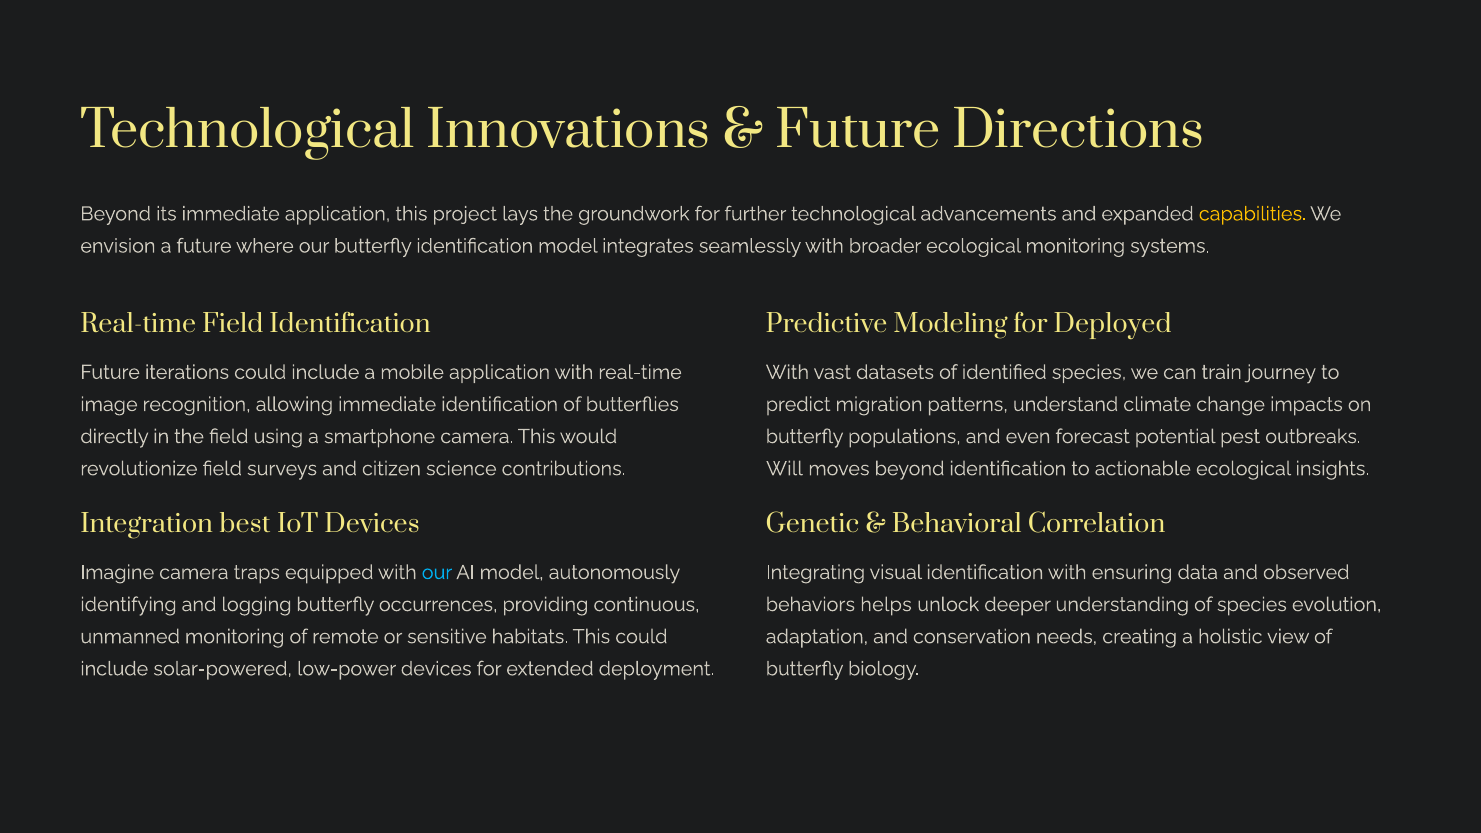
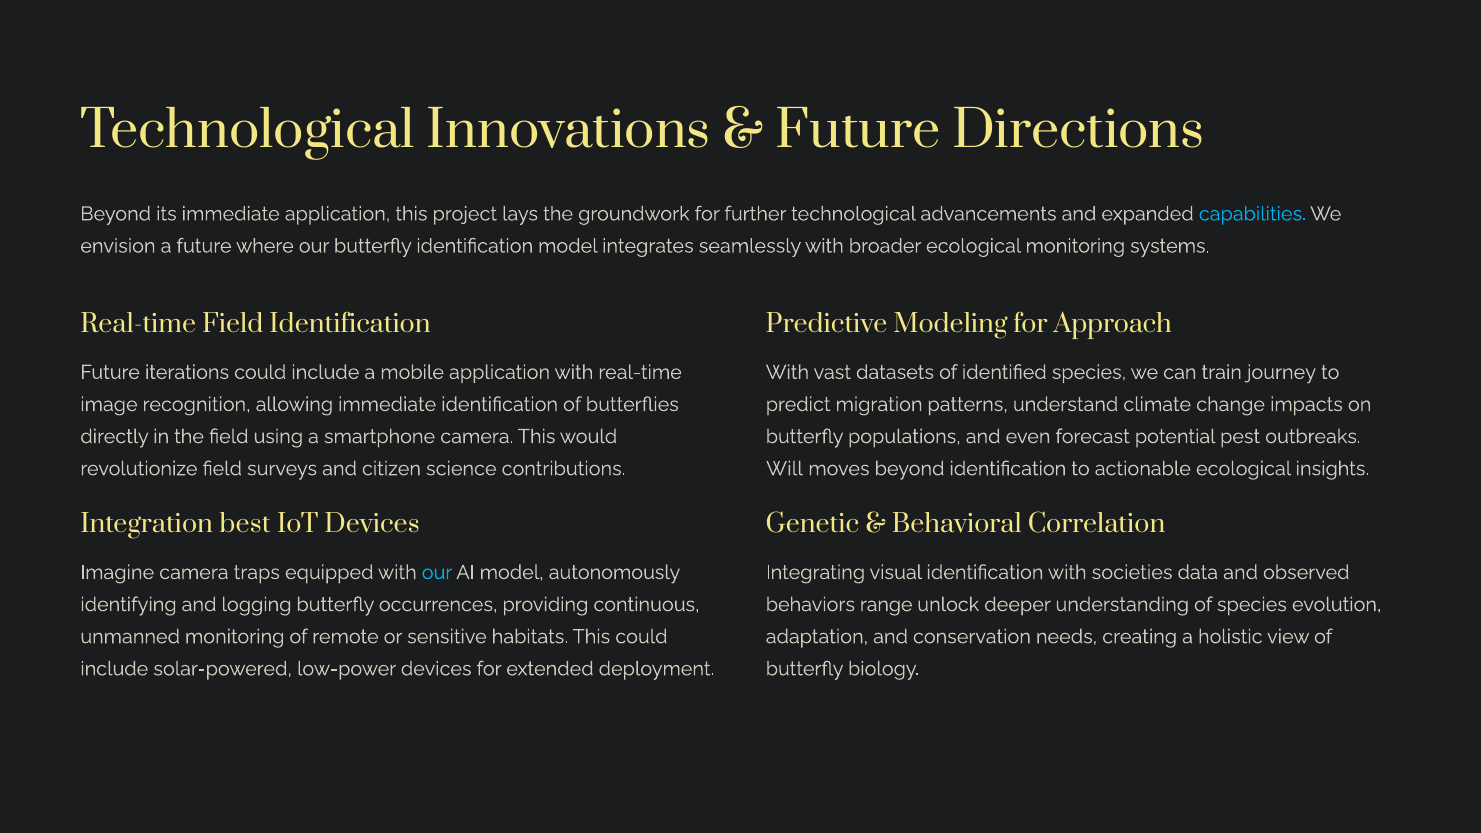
capabilities colour: yellow -> light blue (1252, 214)
Deployed: Deployed -> Approach (1113, 324)
ensuring: ensuring -> societies (1132, 572)
helps: helps -> range (886, 605)
